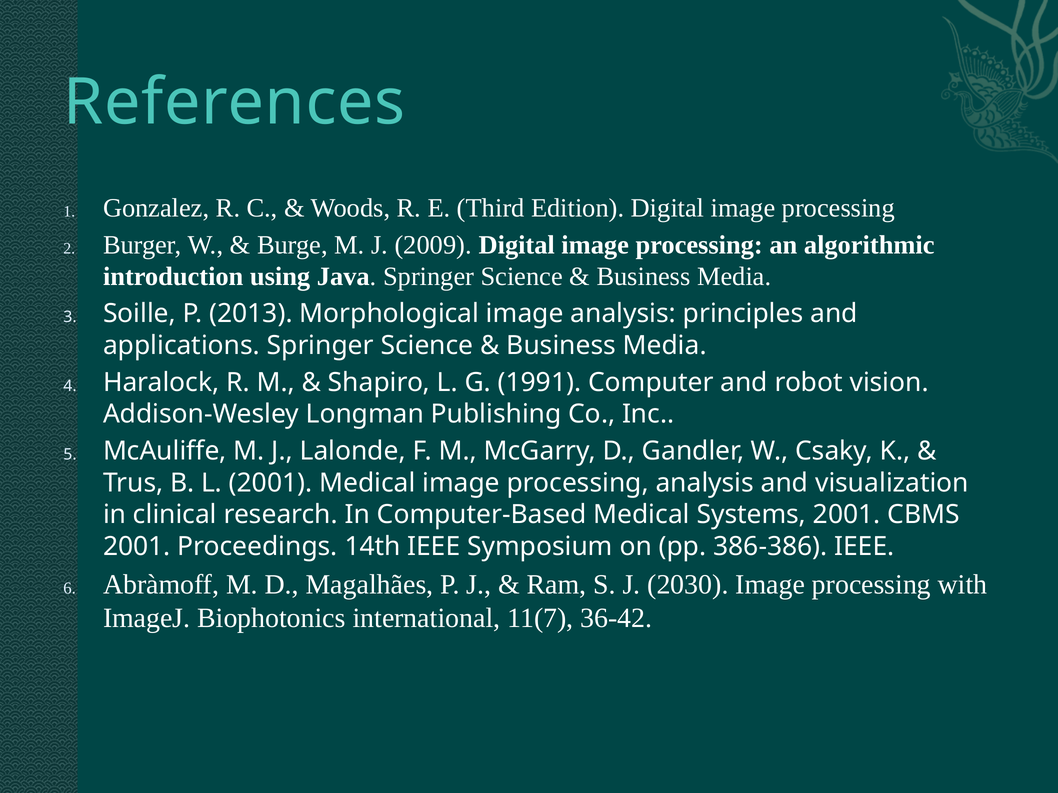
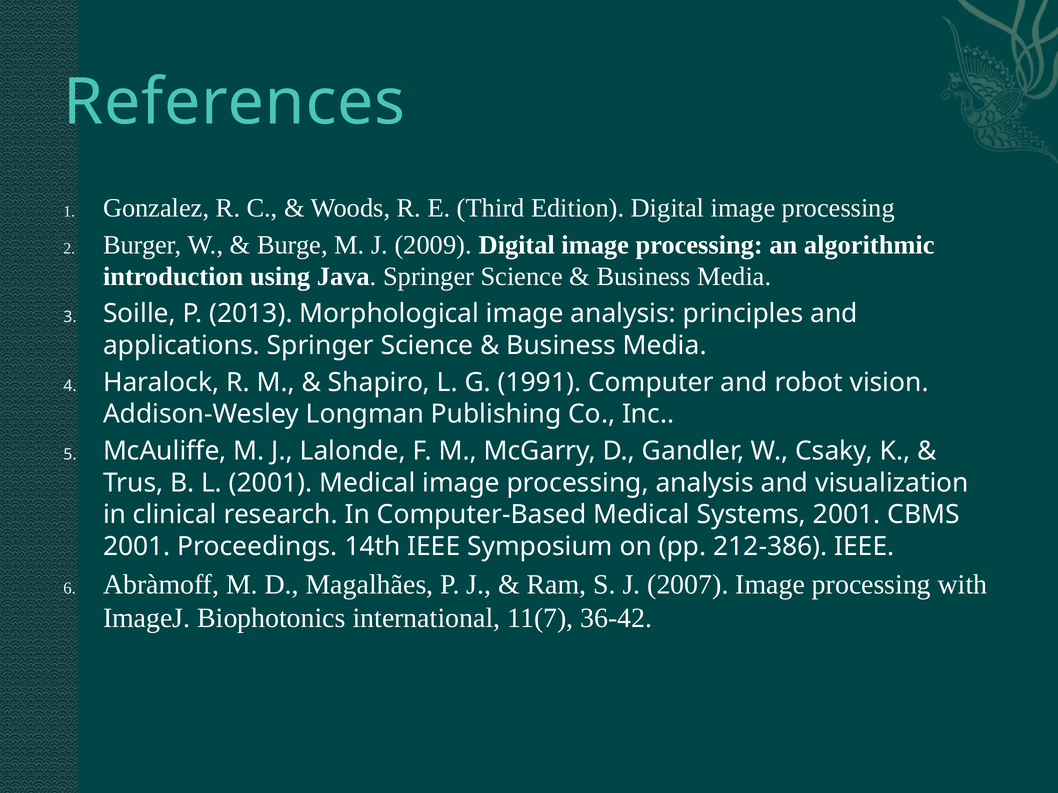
386-386: 386-386 -> 212-386 (770, 547)
2030: 2030 -> 2007 (688, 585)
